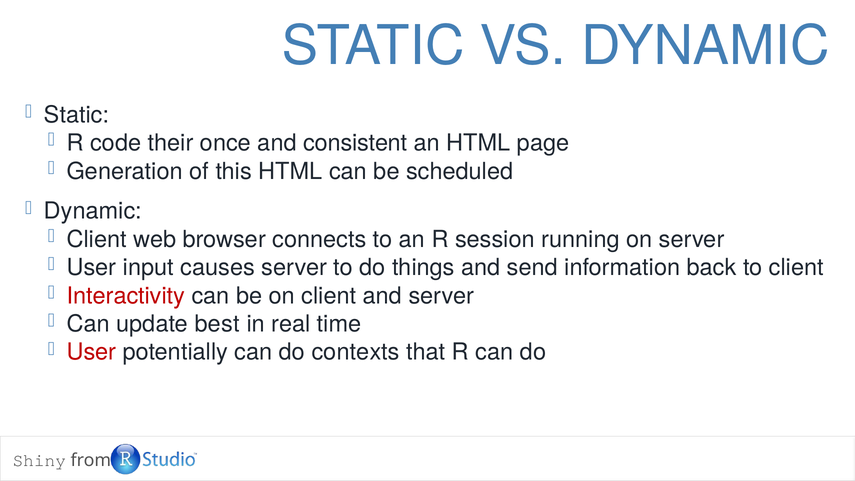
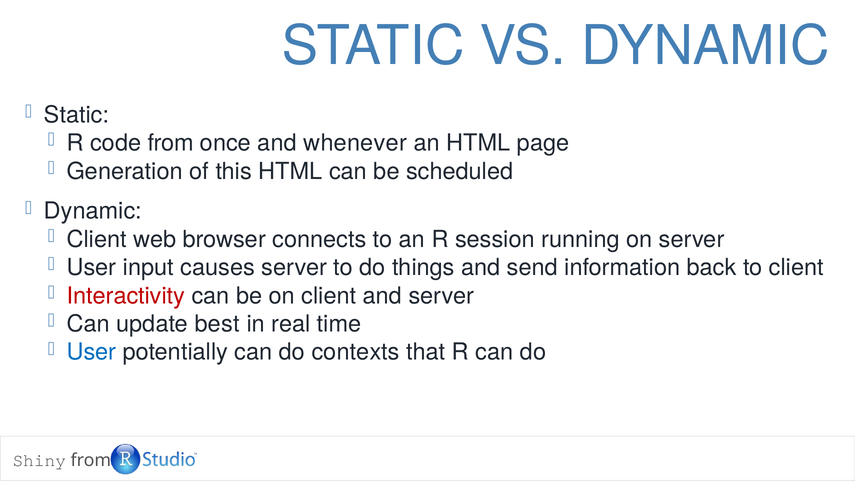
code their: their -> from (171, 143)
consistent: consistent -> whenever (355, 143)
User colour: red -> blue (92, 352)
